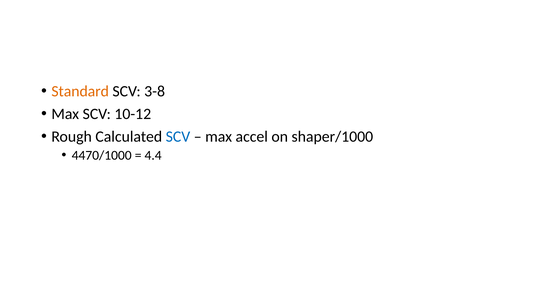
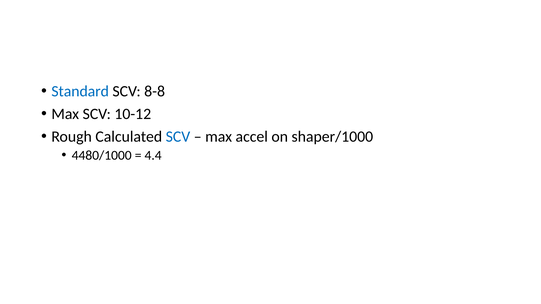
Standard colour: orange -> blue (80, 91)
3-8: 3-8 -> 8-8 (155, 91)
4470/1000: 4470/1000 -> 4480/1000 (102, 155)
